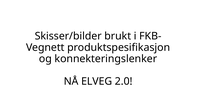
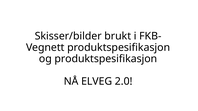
og konnekteringslenker: konnekteringslenker -> produktspesifikasjon (106, 59)
